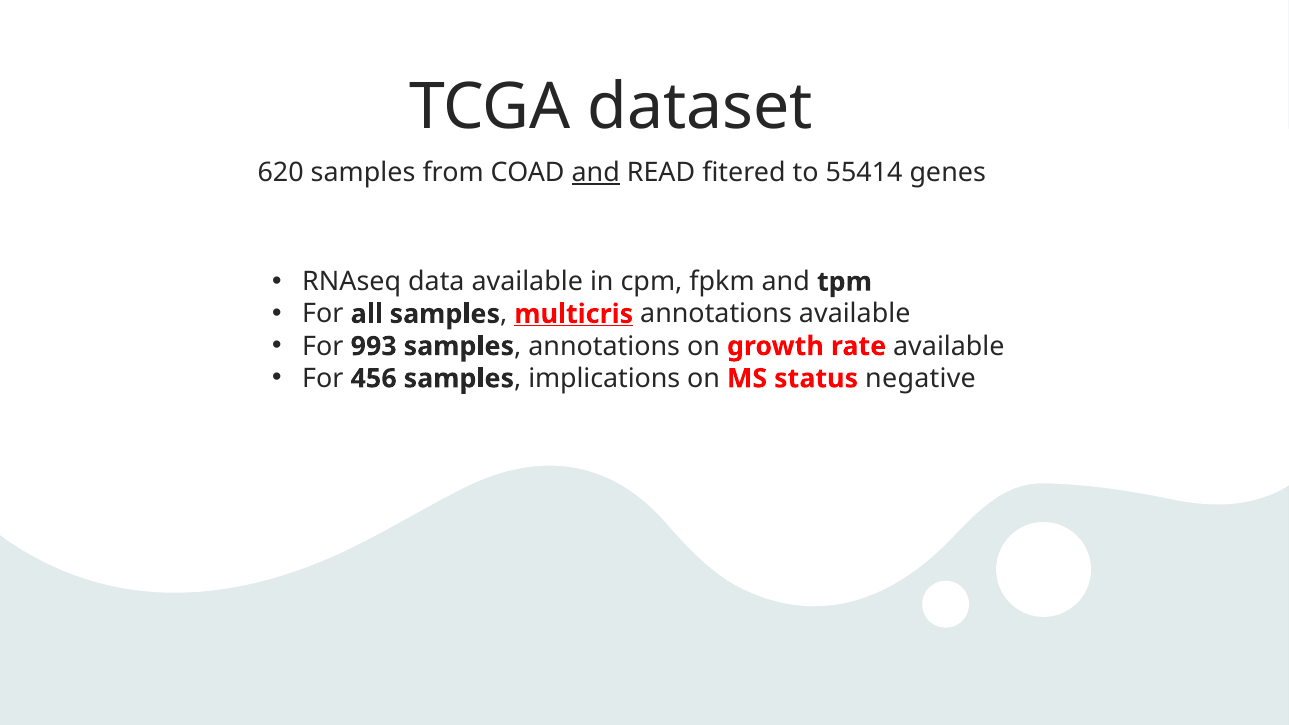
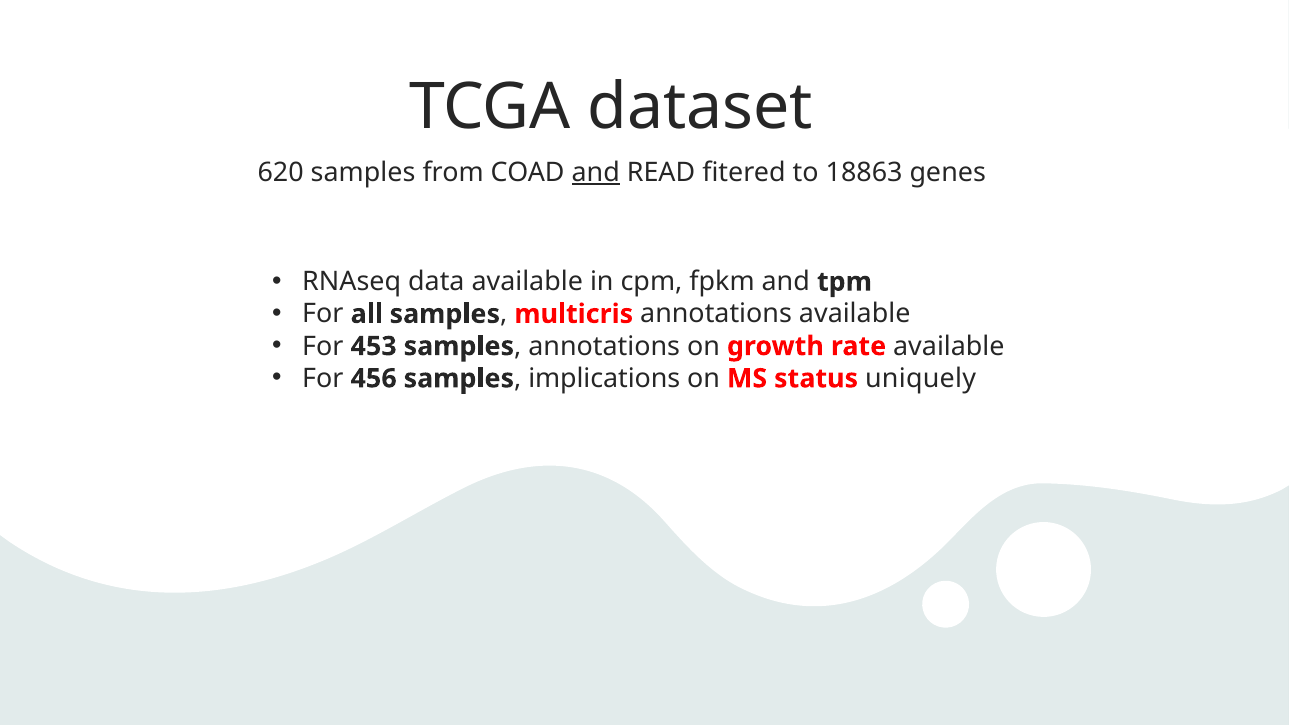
55414: 55414 -> 18863 (864, 172)
multicris underline: present -> none (574, 314)
993: 993 -> 453 (374, 346)
negative: negative -> uniquely (921, 379)
